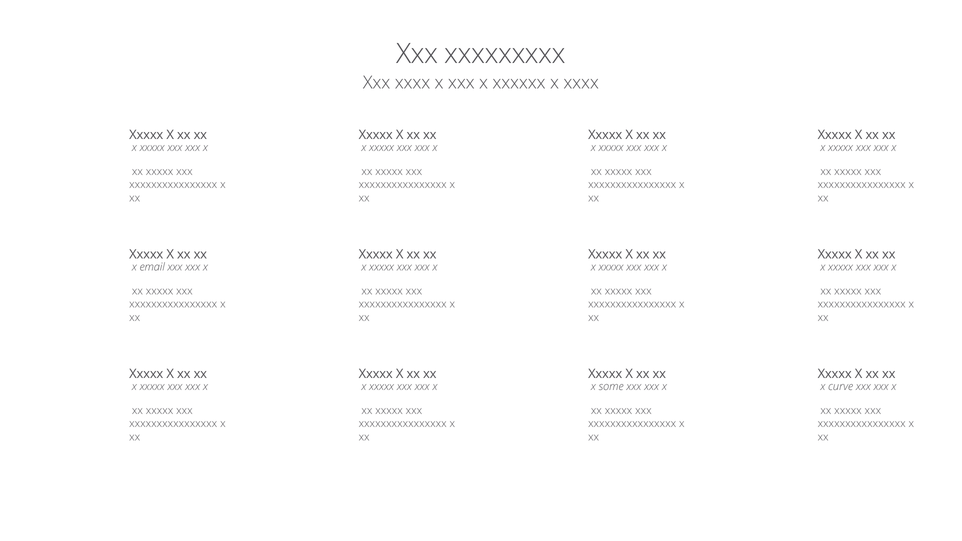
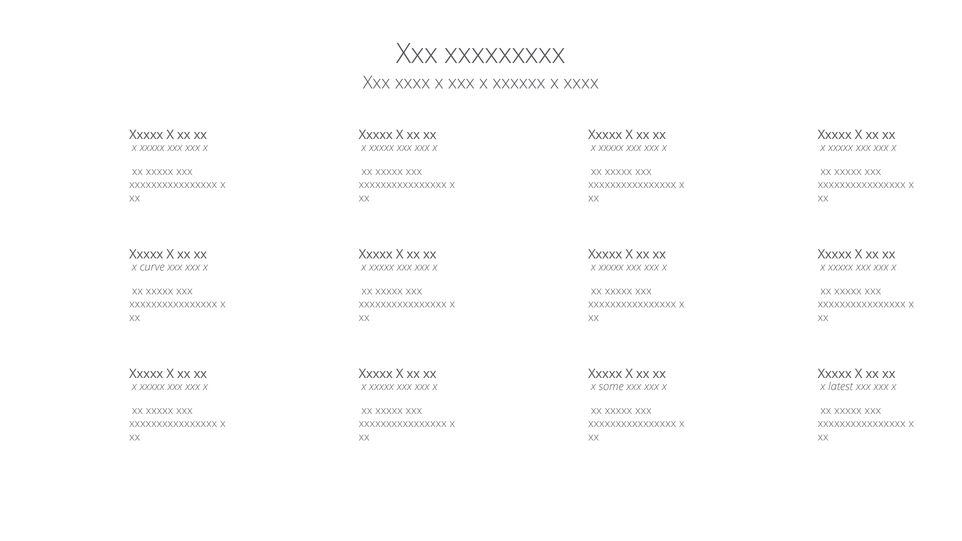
email: email -> curve (152, 267)
curve: curve -> latest (841, 387)
